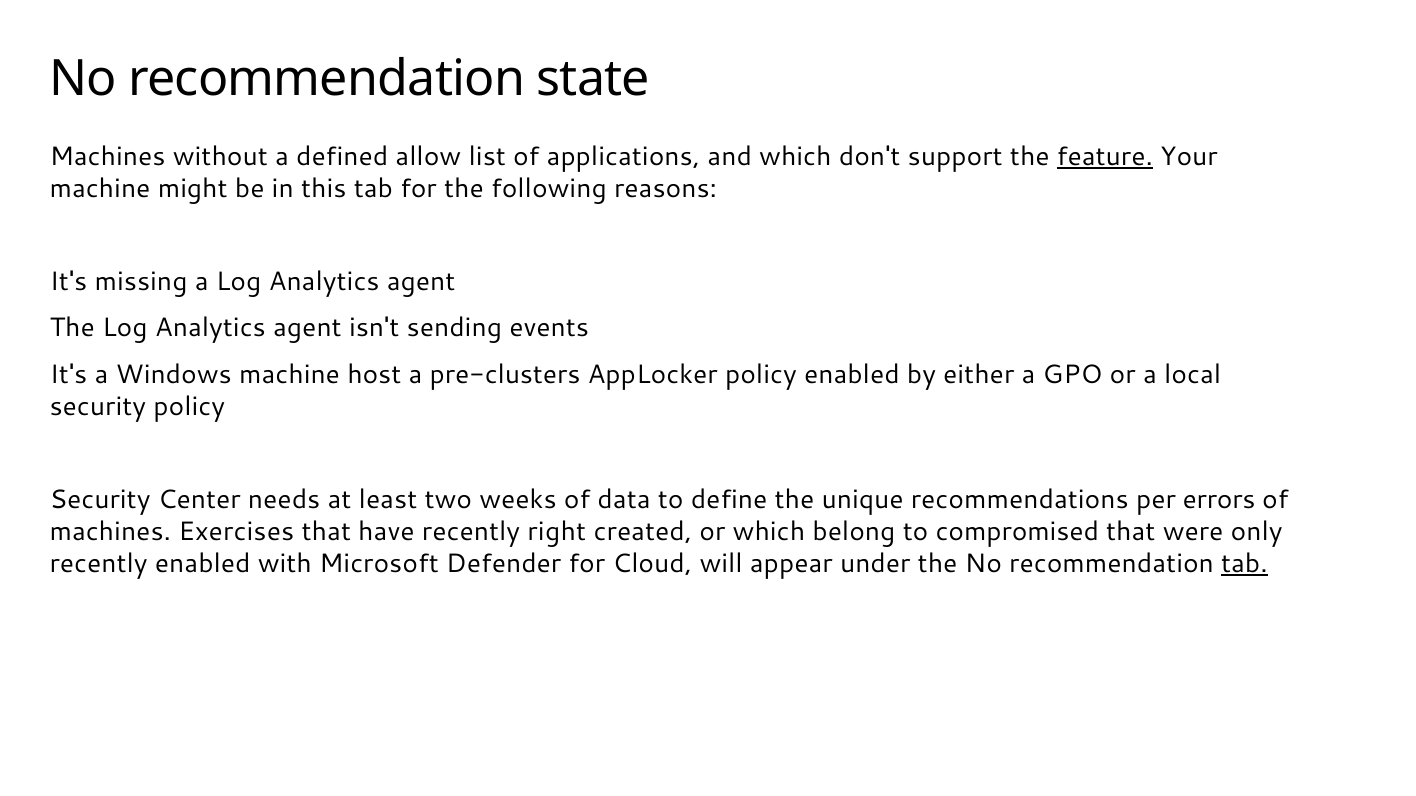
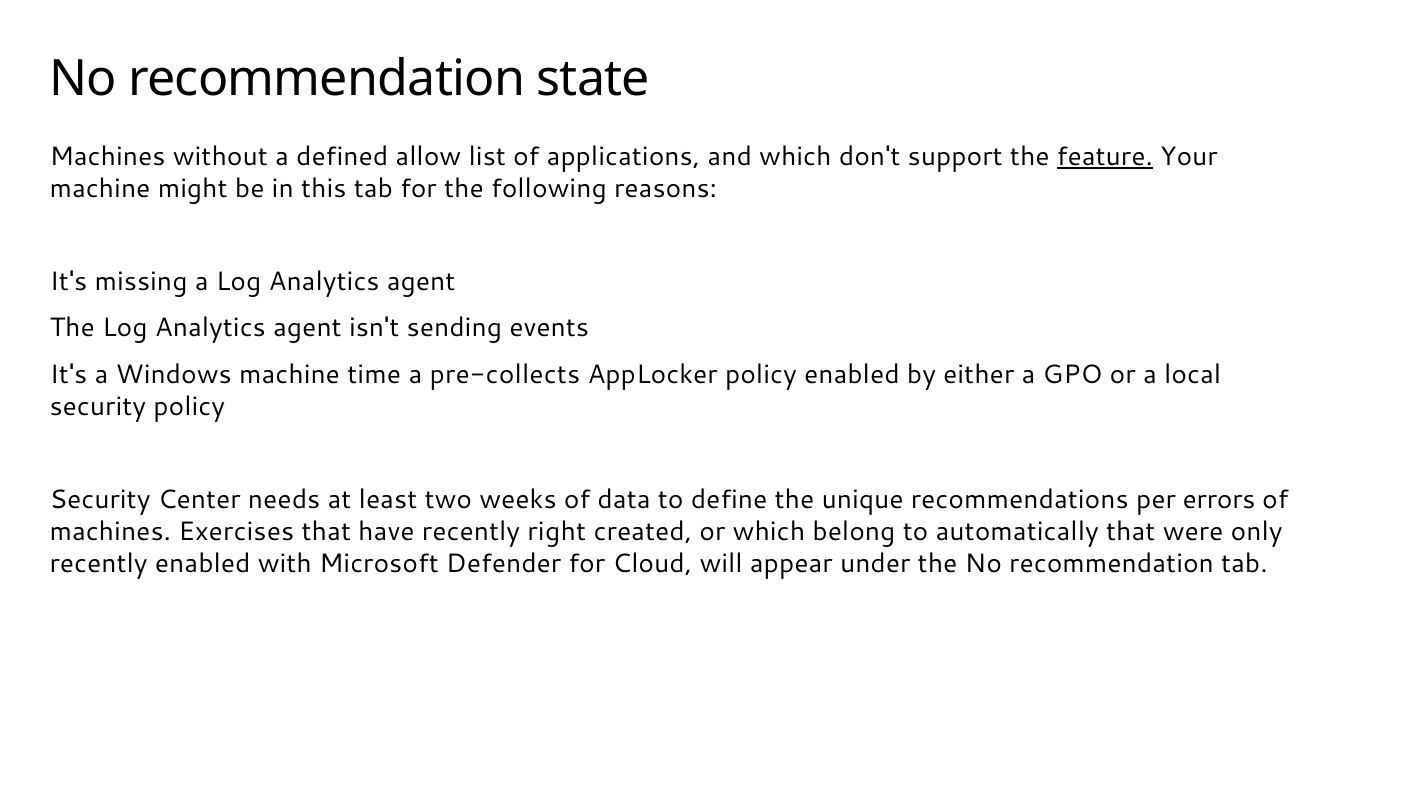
host: host -> time (374, 375)
pre-clusters: pre-clusters -> pre-collects (505, 375)
compromised: compromised -> automatically (1017, 532)
tab underline: present -> none (1244, 564)
